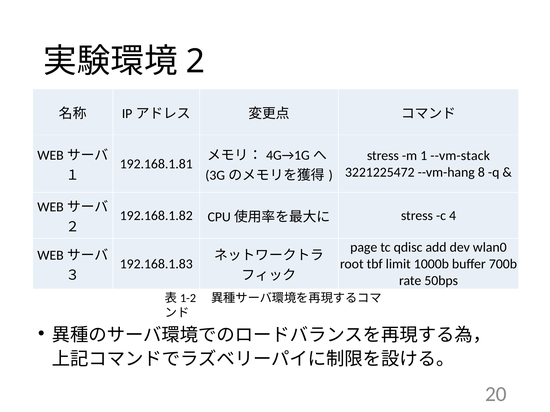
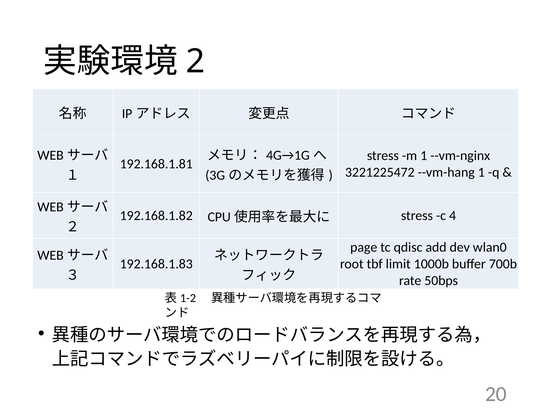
--vm-stack: --vm-stack -> --vm-nginx (460, 156)
--vm-hang 8: 8 -> 1 (481, 173)
